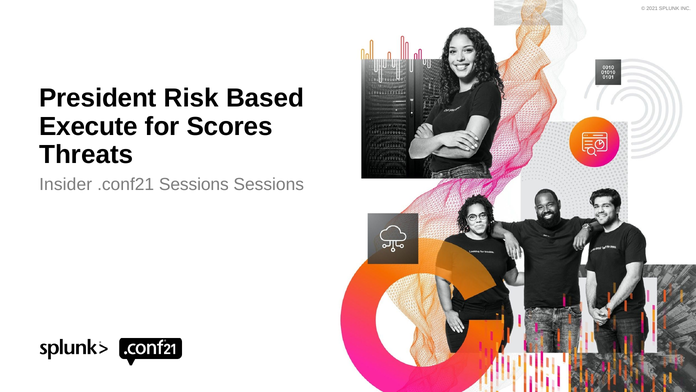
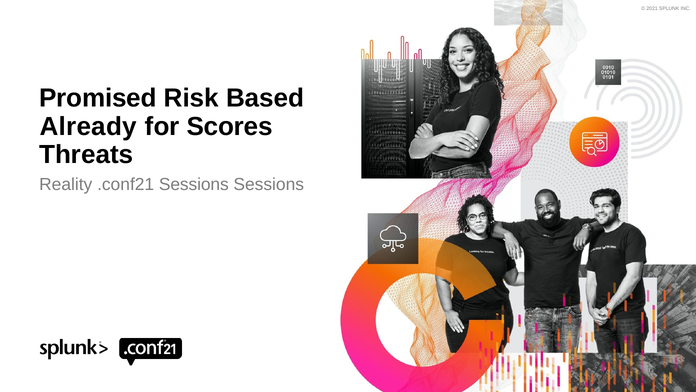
President: President -> Promised (98, 98)
Execute: Execute -> Already (88, 126)
Insider: Insider -> Reality (66, 184)
